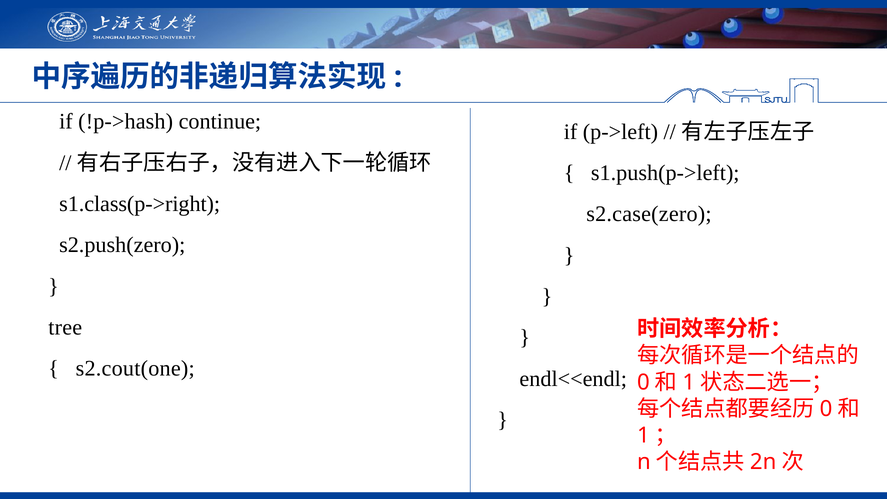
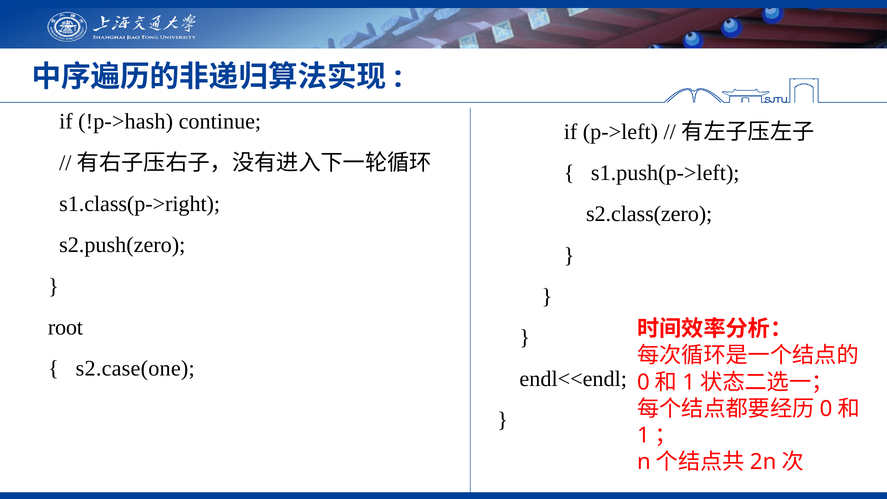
s2.case(zero: s2.case(zero -> s2.class(zero (649, 214)
tree: tree -> root (65, 327)
s2.cout(one: s2.cout(one -> s2.case(one (135, 369)
